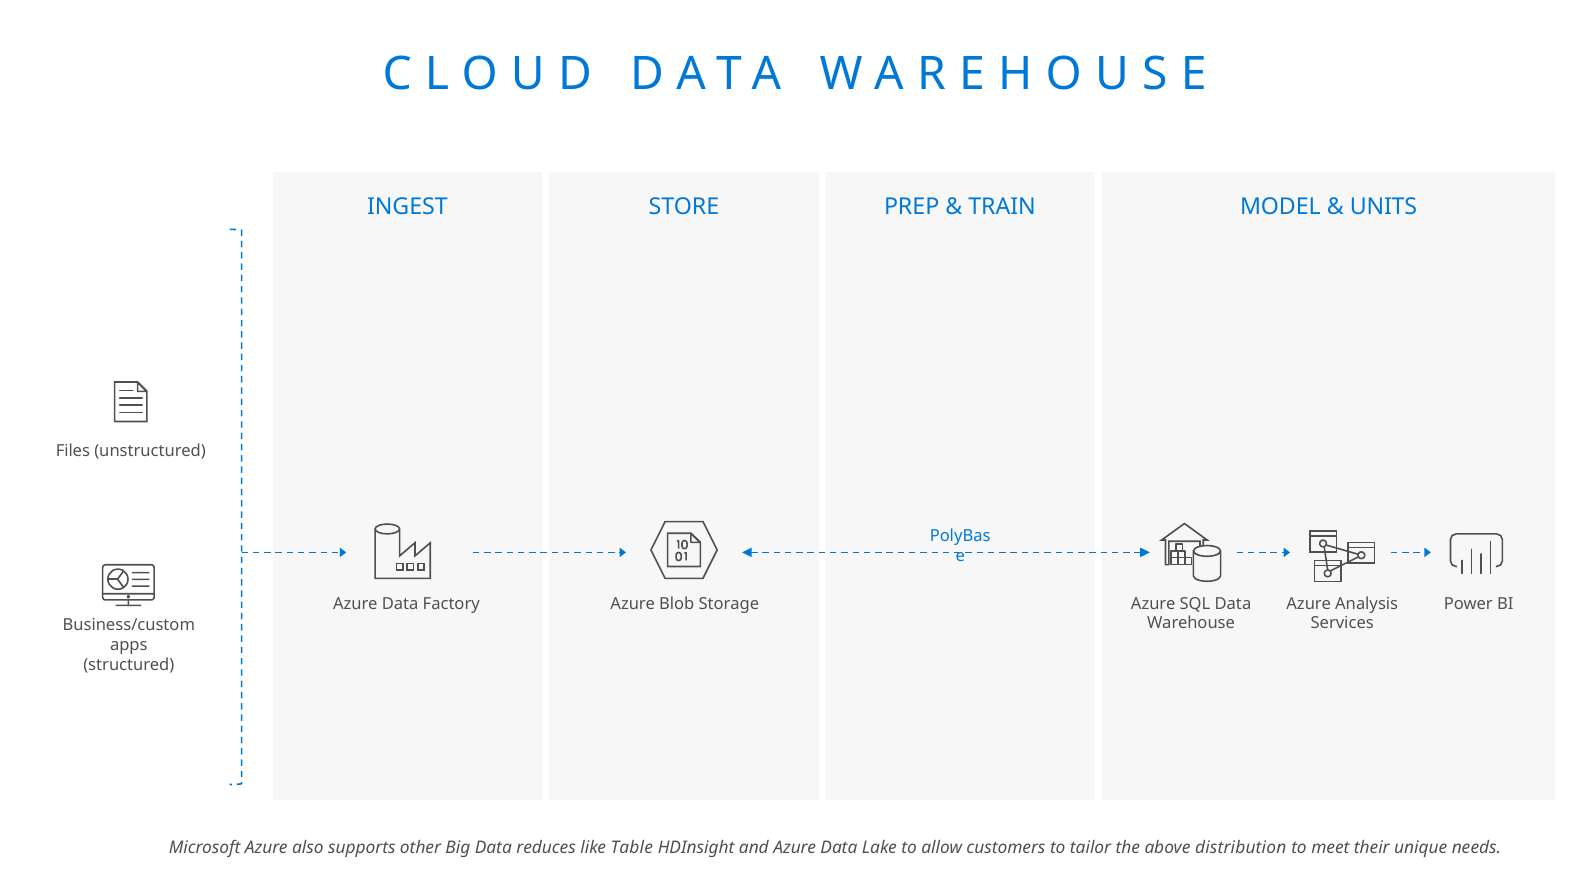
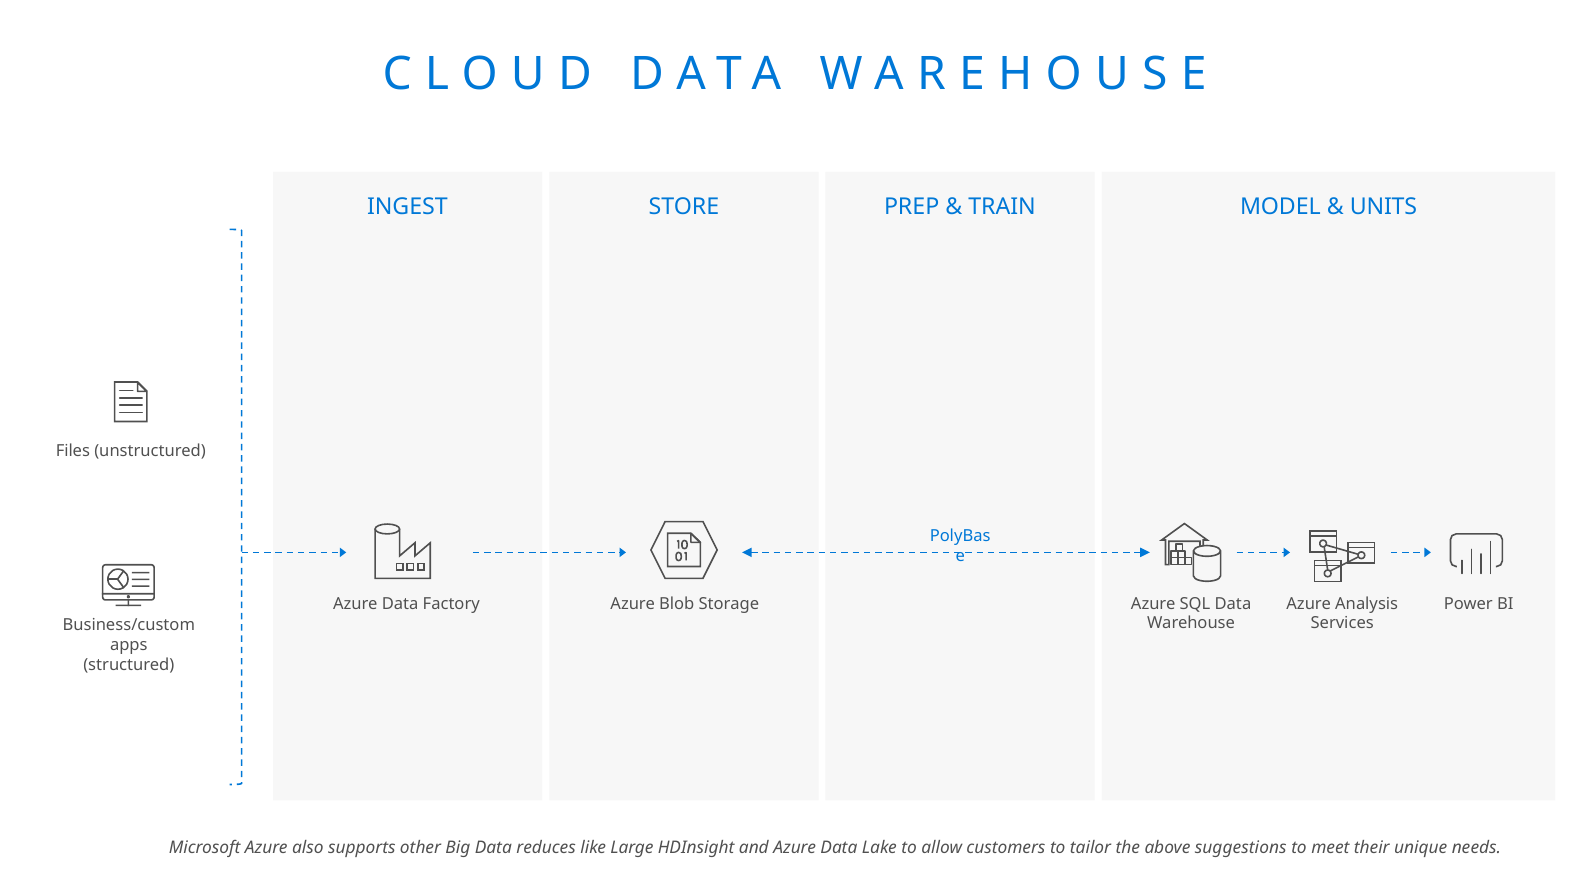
Table: Table -> Large (632, 848)
distribution: distribution -> suggestions (1241, 848)
